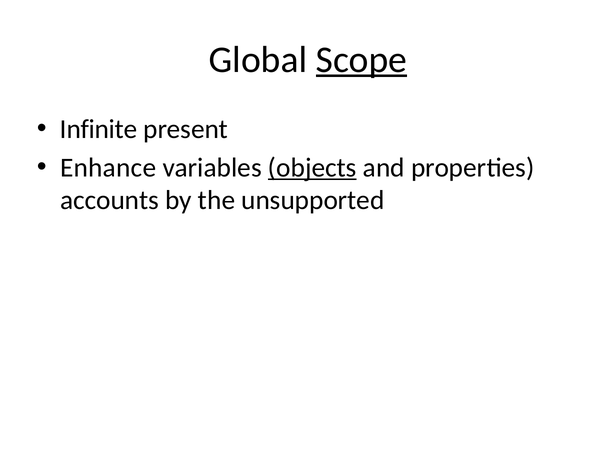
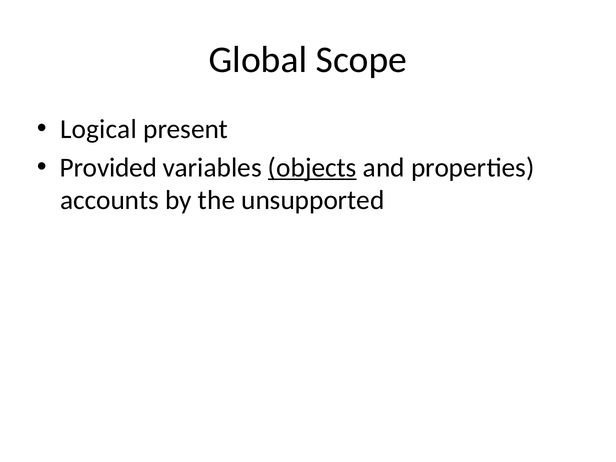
Scope underline: present -> none (361, 60)
Infinite: Infinite -> Logical (98, 129)
Enhance: Enhance -> Provided (108, 168)
